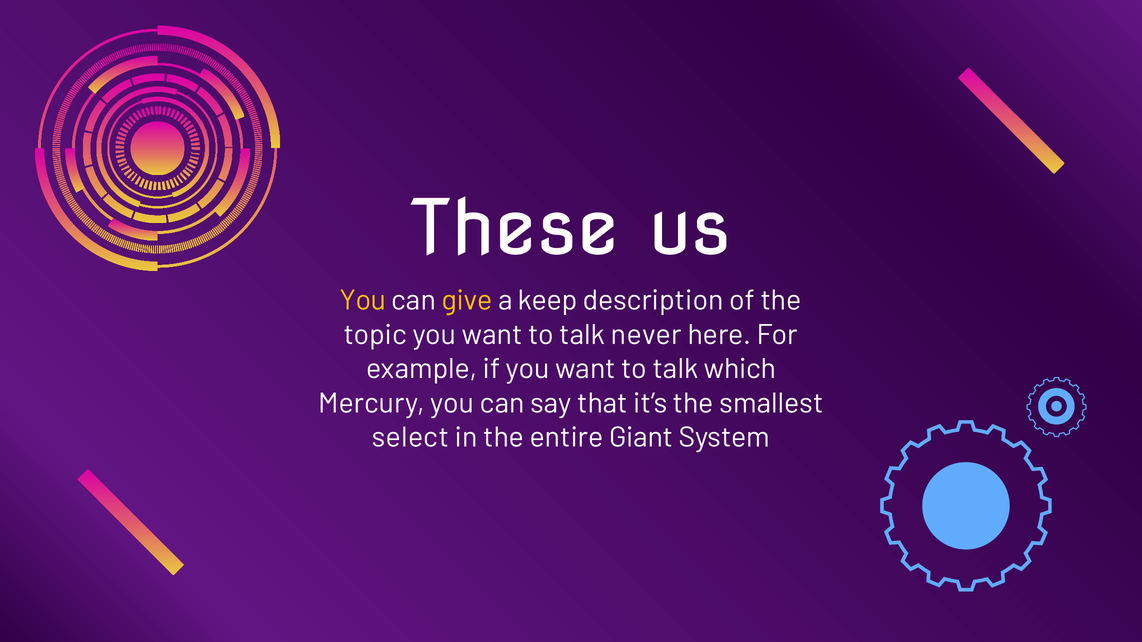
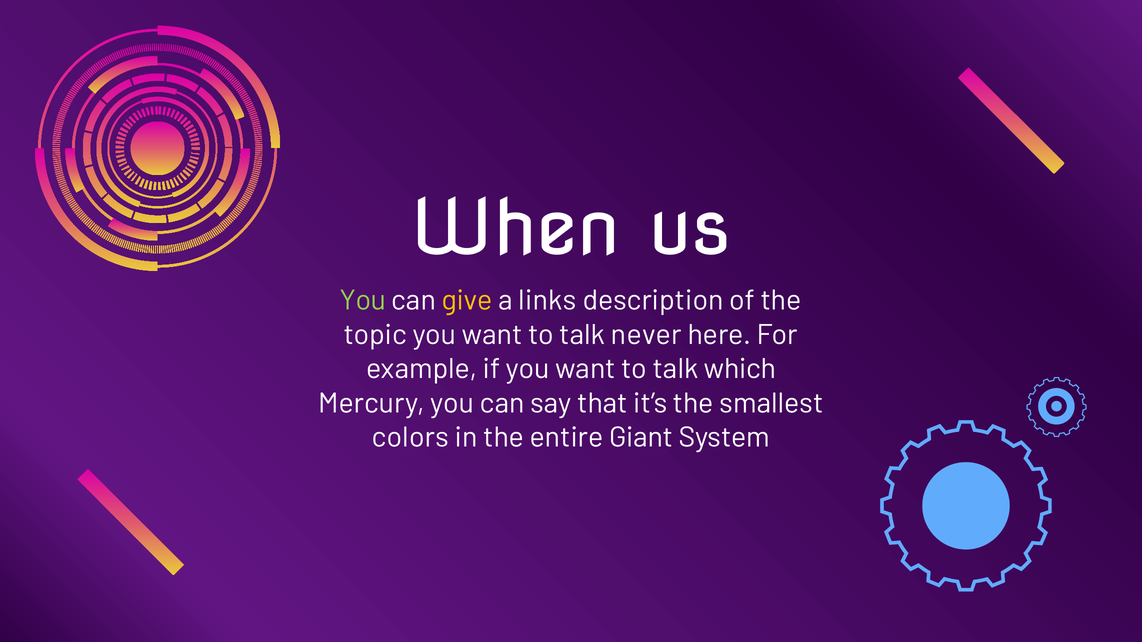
These: These -> When (515, 229)
You colour: yellow -> light green (363, 301)
keep: keep -> links (548, 301)
select: select -> colors (410, 438)
